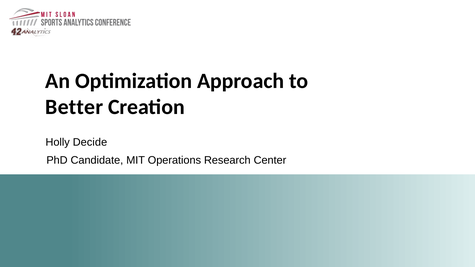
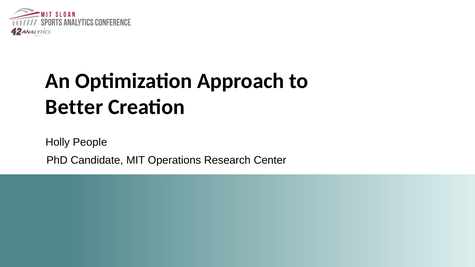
Decide: Decide -> People (90, 142)
